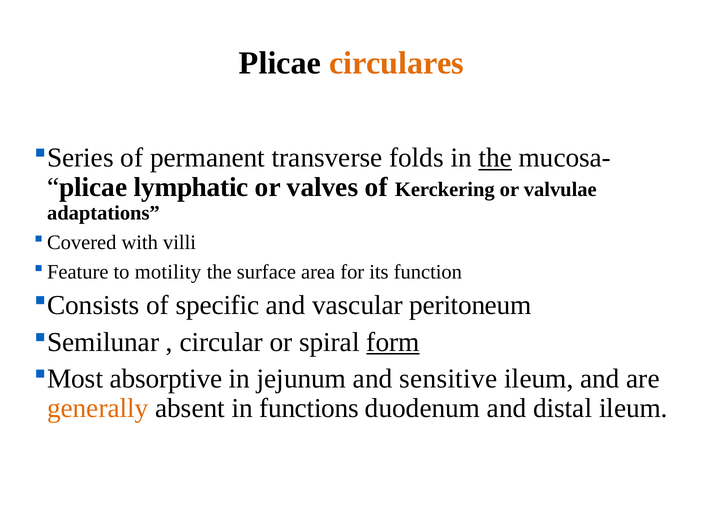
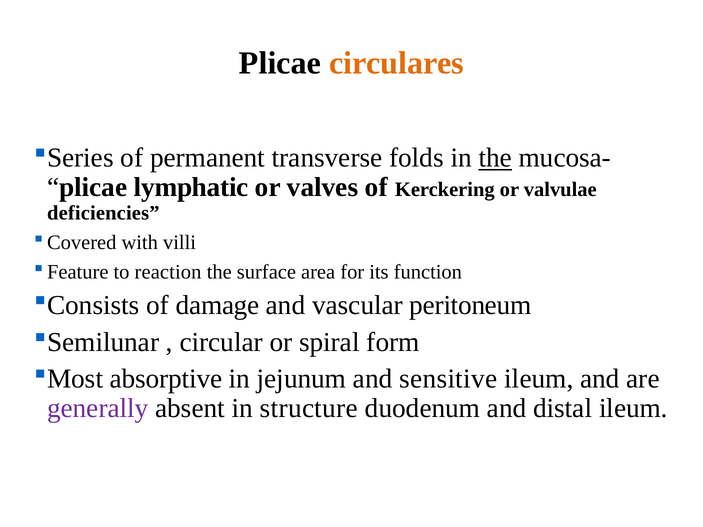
adaptations: adaptations -> deficiencies (103, 213)
motility: motility -> reaction (168, 272)
specific: specific -> damage (218, 305)
form underline: present -> none (393, 342)
generally colour: orange -> purple (98, 408)
functions: functions -> structure (309, 408)
